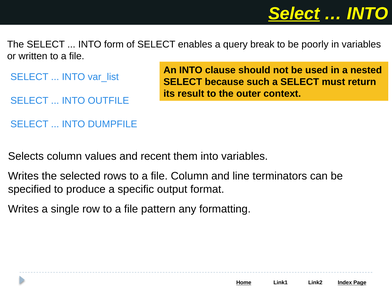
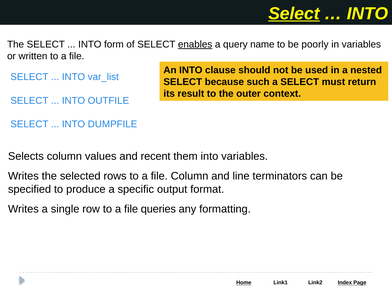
enables underline: none -> present (195, 44)
break: break -> name (262, 44)
pattern: pattern -> queries (158, 209)
